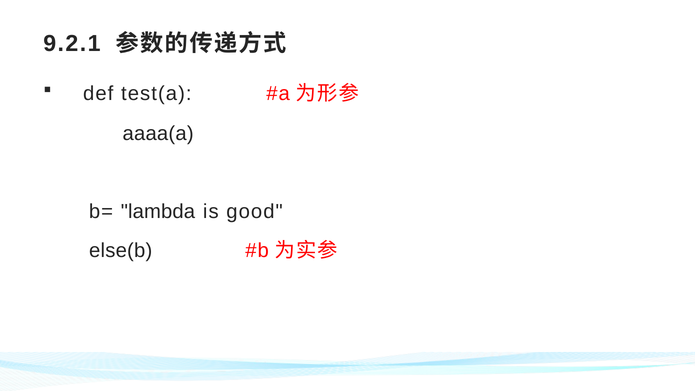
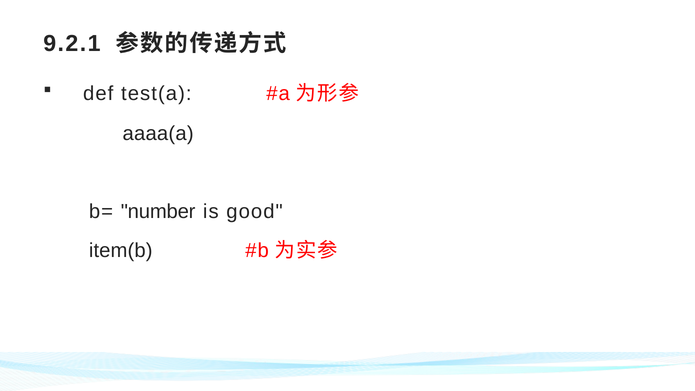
lambda: lambda -> number (158, 212)
else(b: else(b -> item(b (121, 250)
